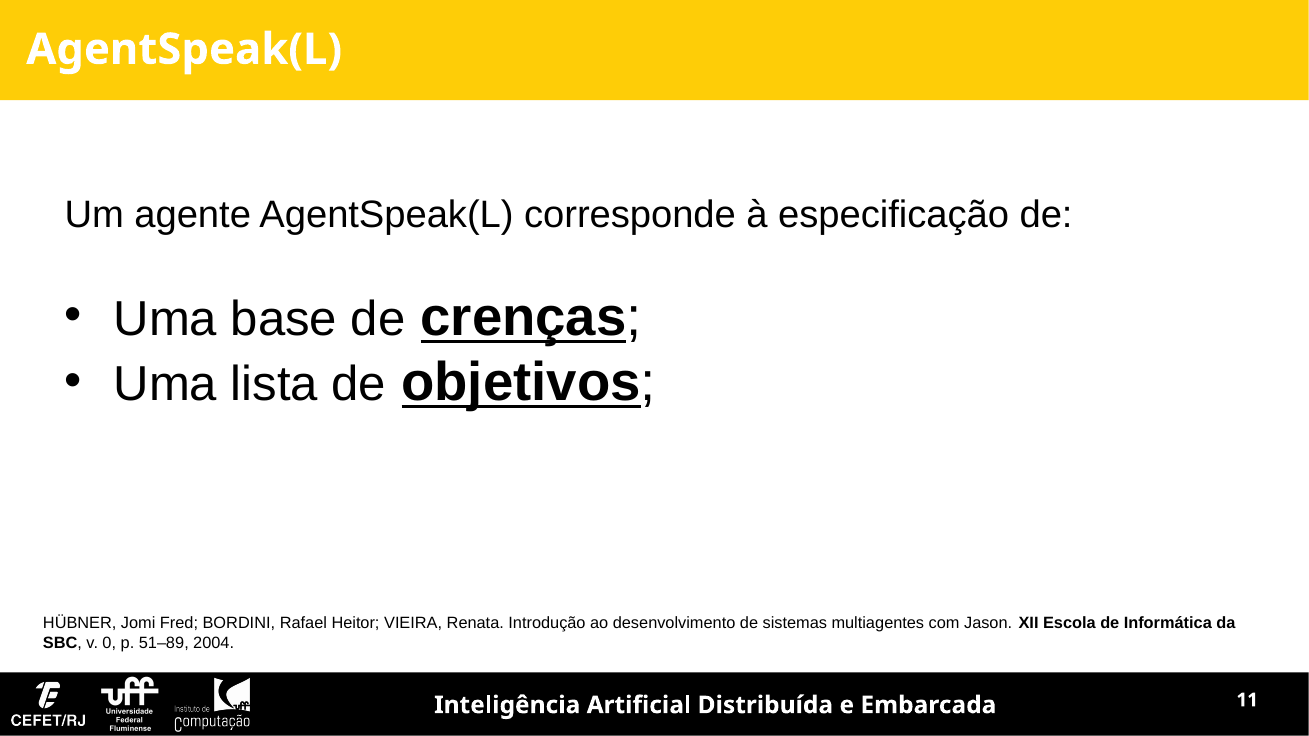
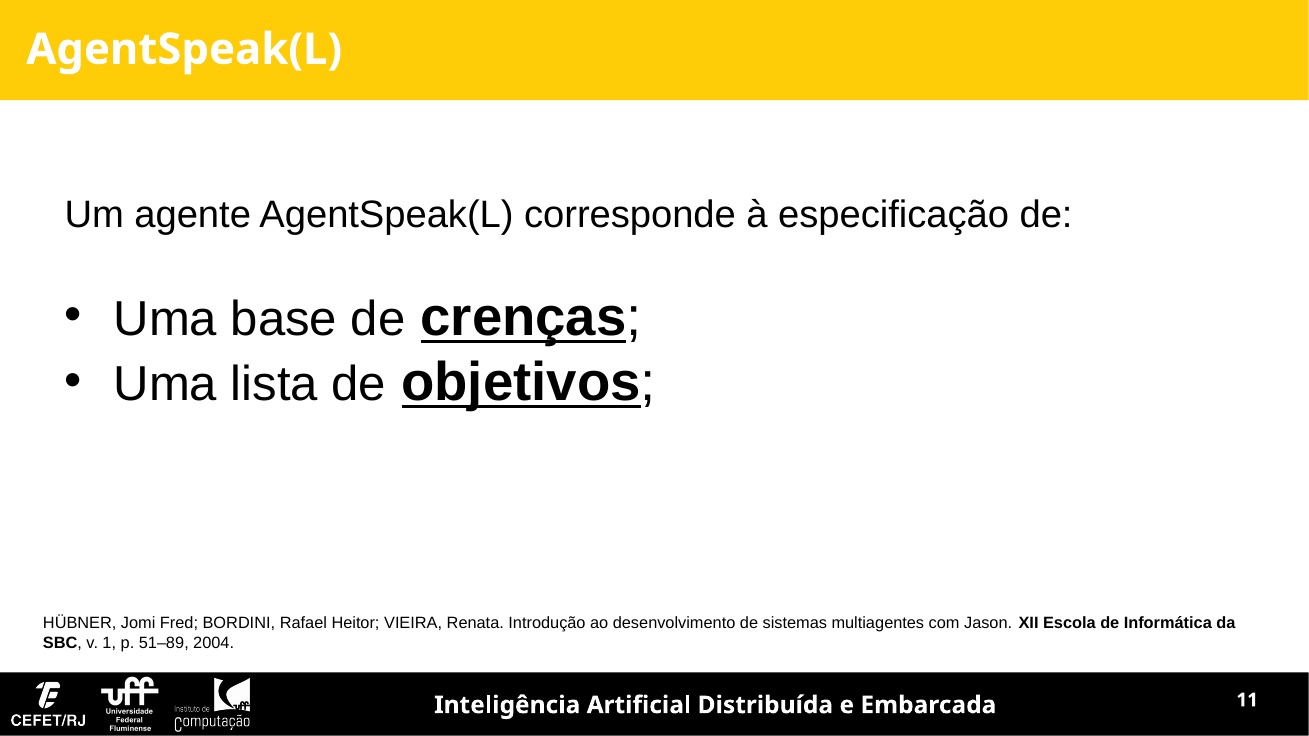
0: 0 -> 1 (109, 643)
